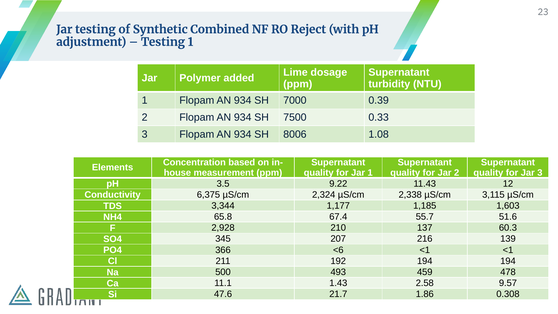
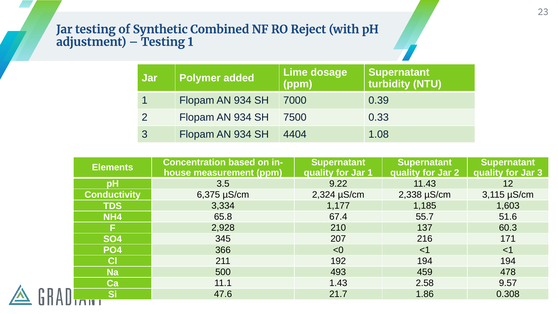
8006: 8006 -> 4404 (295, 134)
3,344: 3,344 -> 3,334 (223, 206)
139: 139 -> 171 (508, 239)
<6: <6 -> <0 (338, 250)
